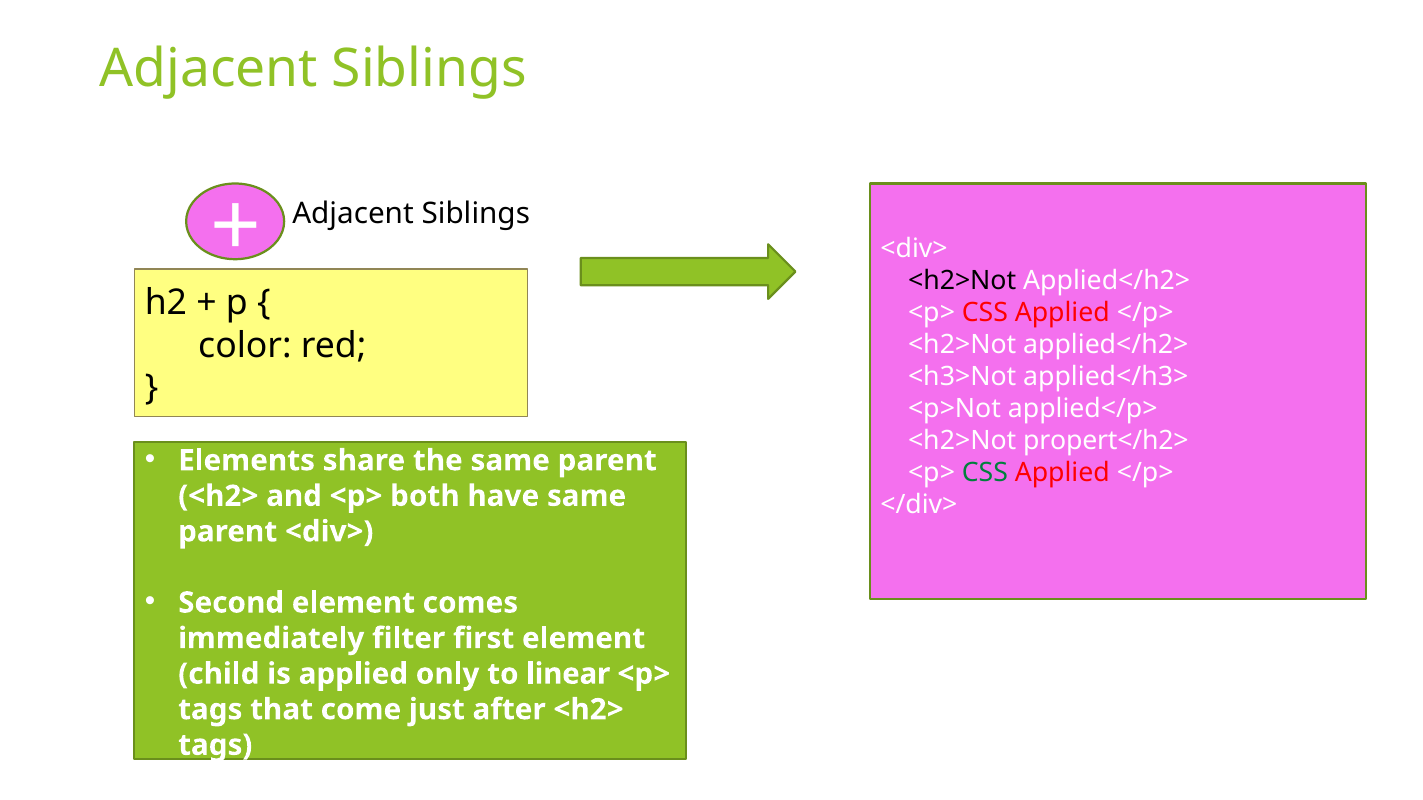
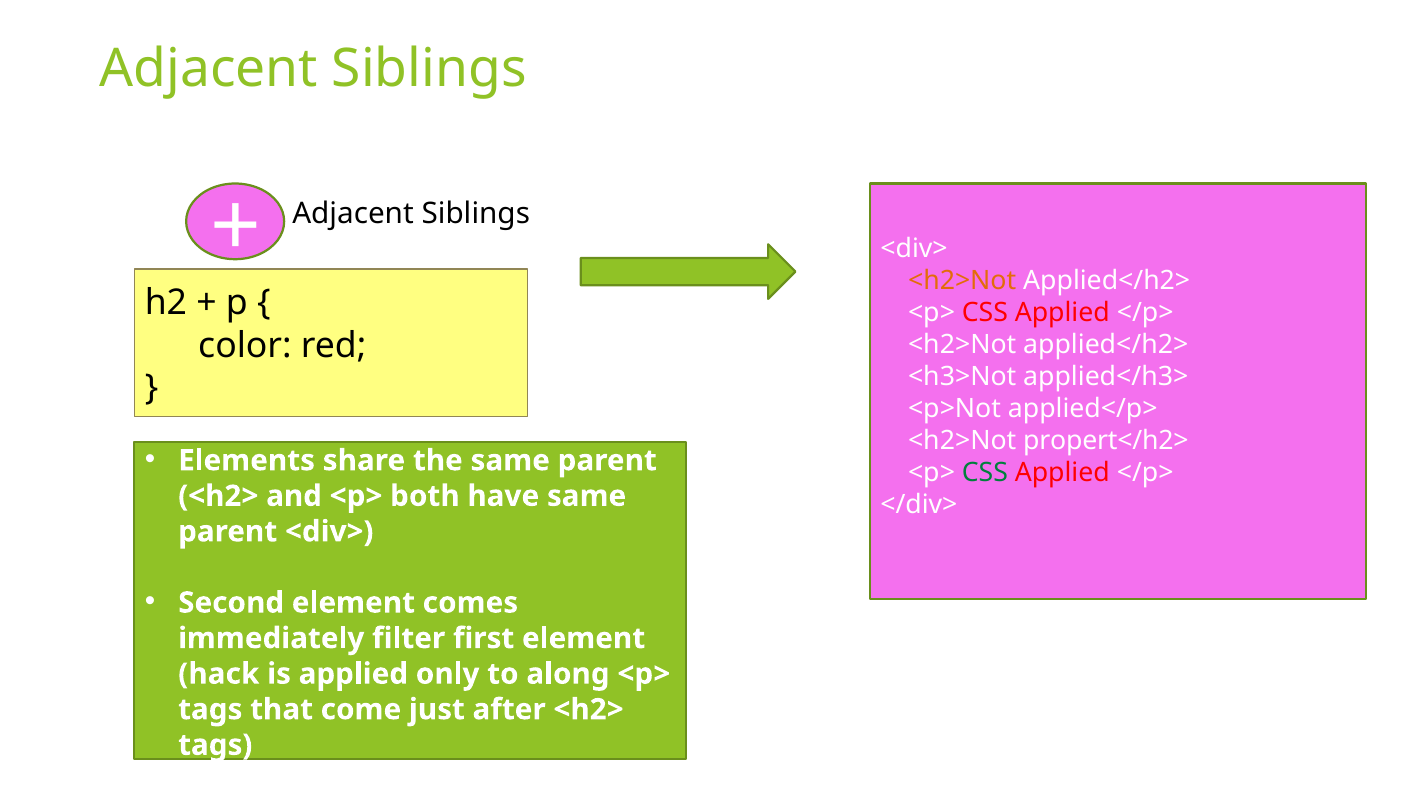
<h2>Not colour: black -> orange (962, 281)
child: child -> hack (219, 674)
linear: linear -> along (568, 674)
